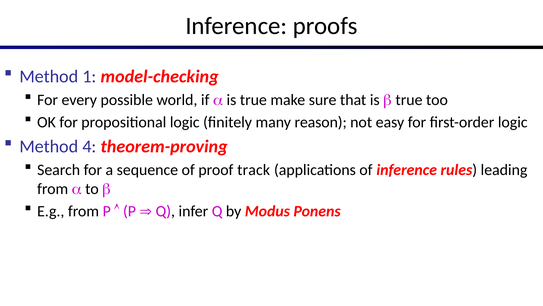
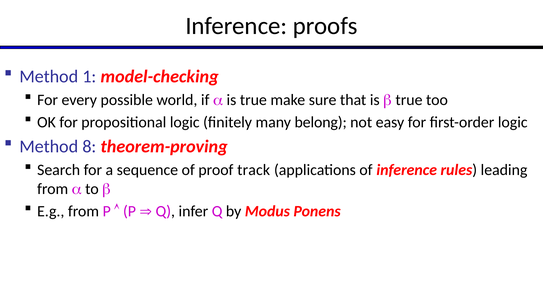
reason: reason -> belong (321, 122)
4: 4 -> 8 (89, 146)
